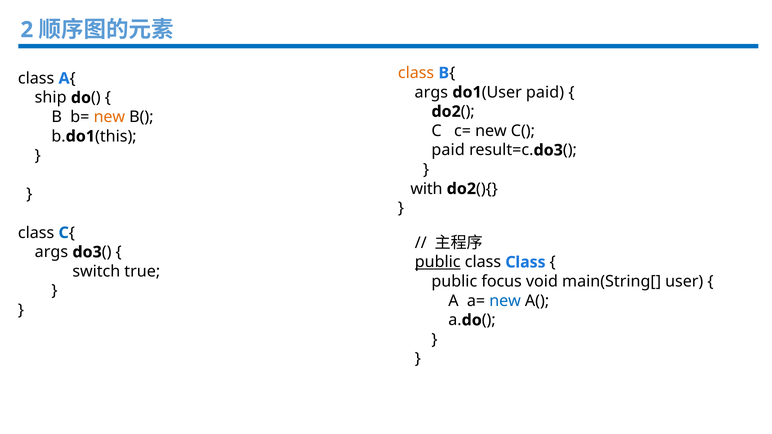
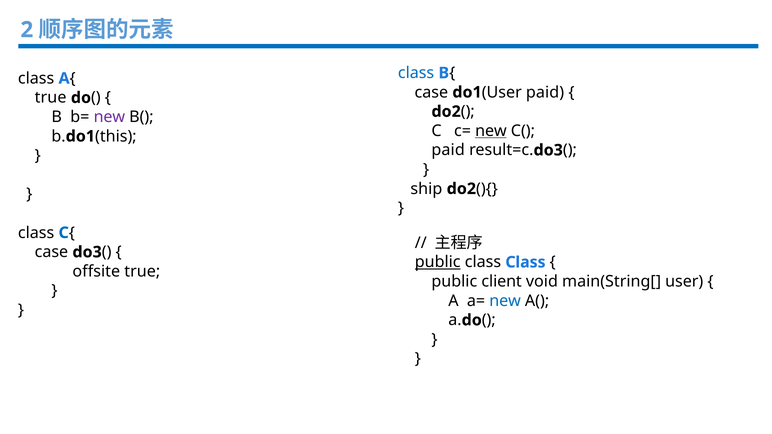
class colour: orange -> blue (416, 73)
args: args -> case (431, 92)
ship: ship -> true (51, 98)
new colour: orange -> purple (109, 117)
new underline: none -> present (491, 131)
with: with -> ship (426, 189)
args: args -> case (51, 252)
switch: switch -> offsite (96, 272)
focus: focus -> client (502, 282)
